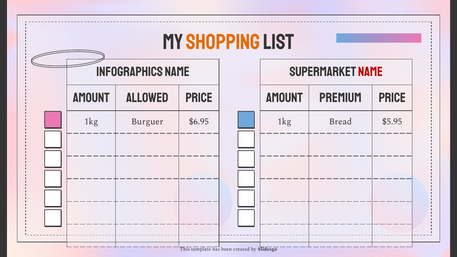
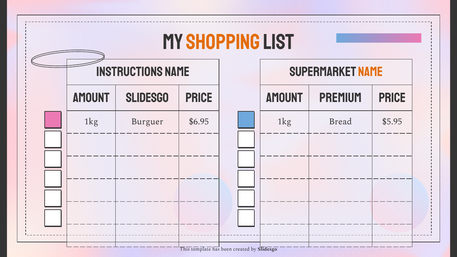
INFOGRAPHICS: INFOGRAPHICS -> INSTRUCTIONS (130, 72)
NAME colour: red -> orange (370, 72)
AMOUNT ALLOWED: ALLOWED -> SLIDESGO (147, 98)
